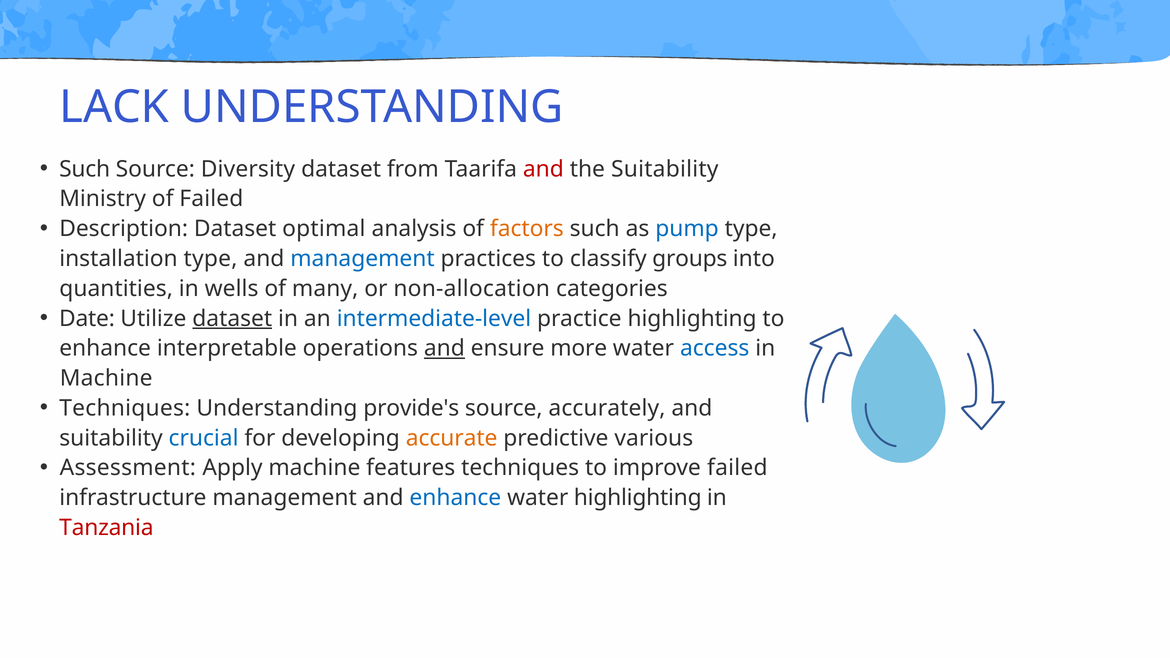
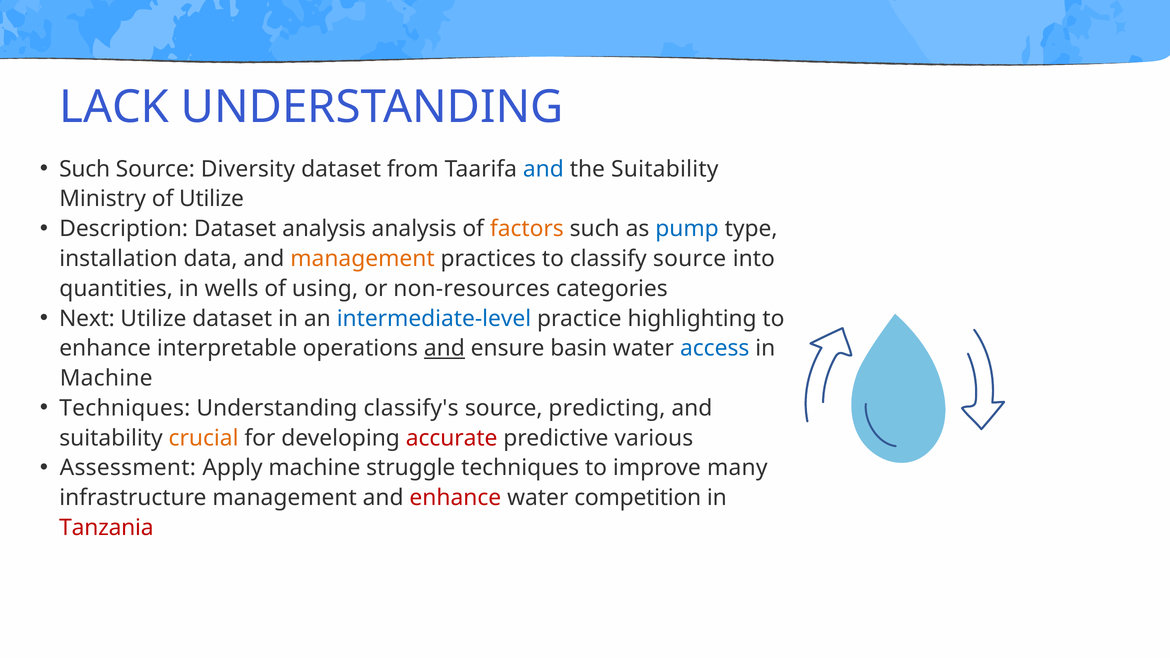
and colour: red -> blue (543, 169)
of Failed: Failed -> Utilize (212, 199)
Dataset optimal: optimal -> analysis (324, 229)
installation type: type -> data (211, 259)
management colour: blue -> orange (362, 259)
classify groups: groups -> source (690, 259)
many: many -> using (325, 289)
non-allocation: non-allocation -> non-resources (472, 289)
Date: Date -> Next (87, 319)
dataset underline: present -> none (232, 319)
more: more -> basin (579, 348)
provide's: provide's -> classify's (411, 408)
accurately: accurately -> predicting (607, 408)
crucial colour: blue -> orange (204, 438)
accurate colour: orange -> red (452, 438)
features: features -> struggle (411, 468)
improve failed: failed -> many (737, 468)
enhance colour: blue -> red (455, 498)
water highlighting: highlighting -> competition (638, 498)
